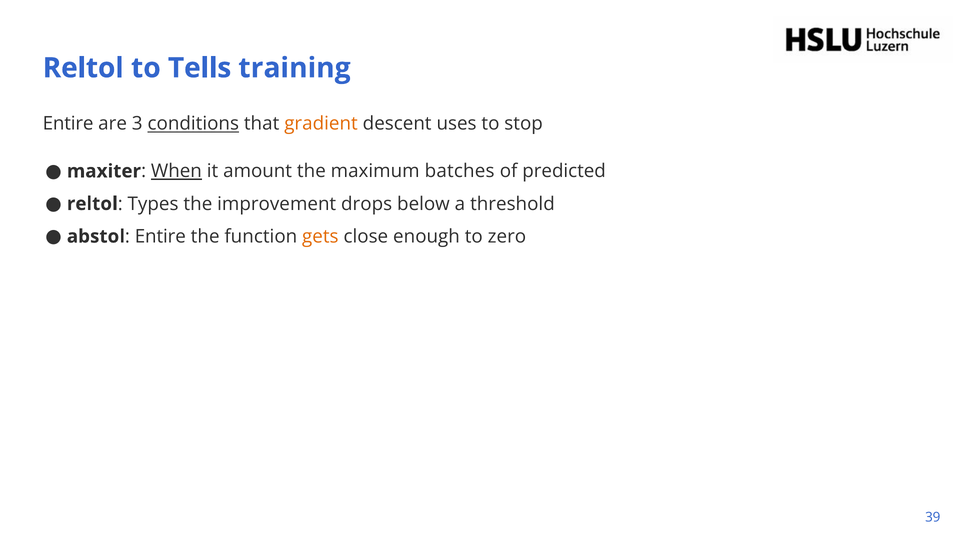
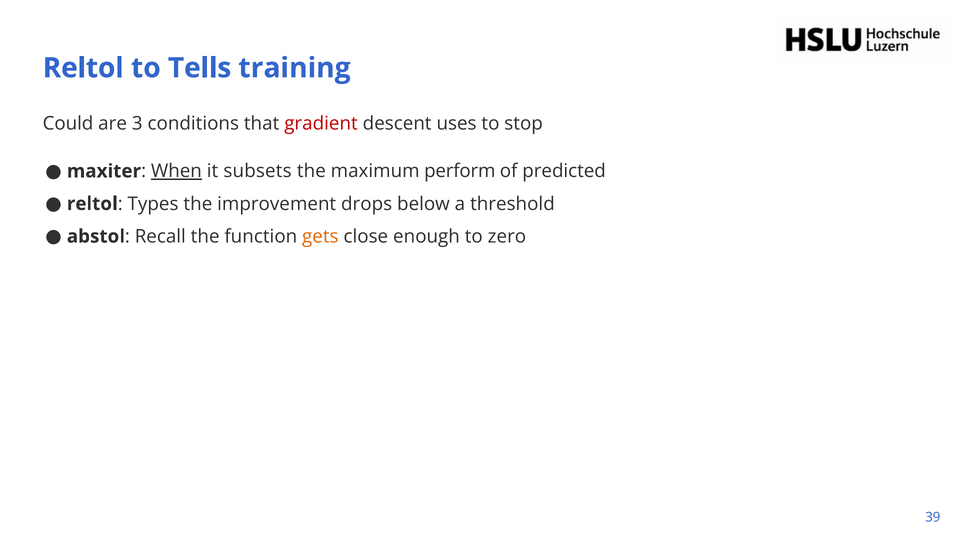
Entire: Entire -> Could (68, 124)
conditions underline: present -> none (193, 124)
gradient colour: orange -> red (321, 124)
amount: amount -> subsets (258, 171)
batches: batches -> perform (460, 171)
abstol Entire: Entire -> Recall (160, 236)
